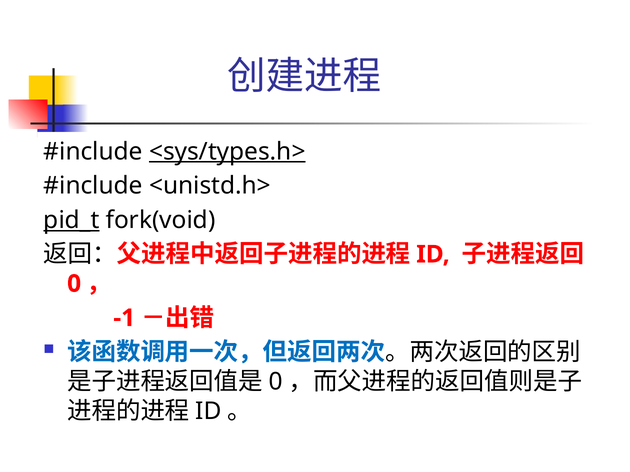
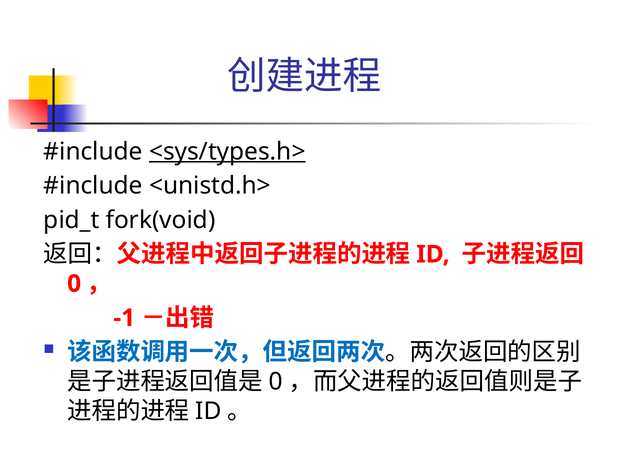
pid_t underline: present -> none (72, 220)
